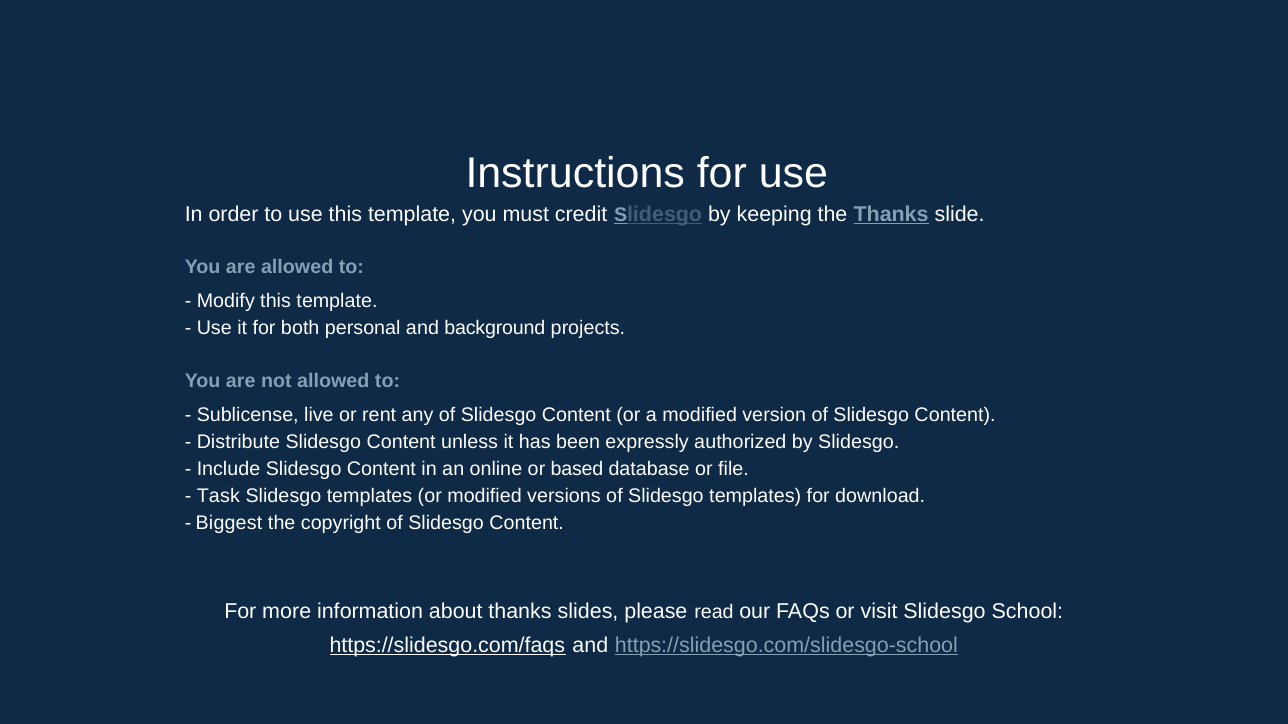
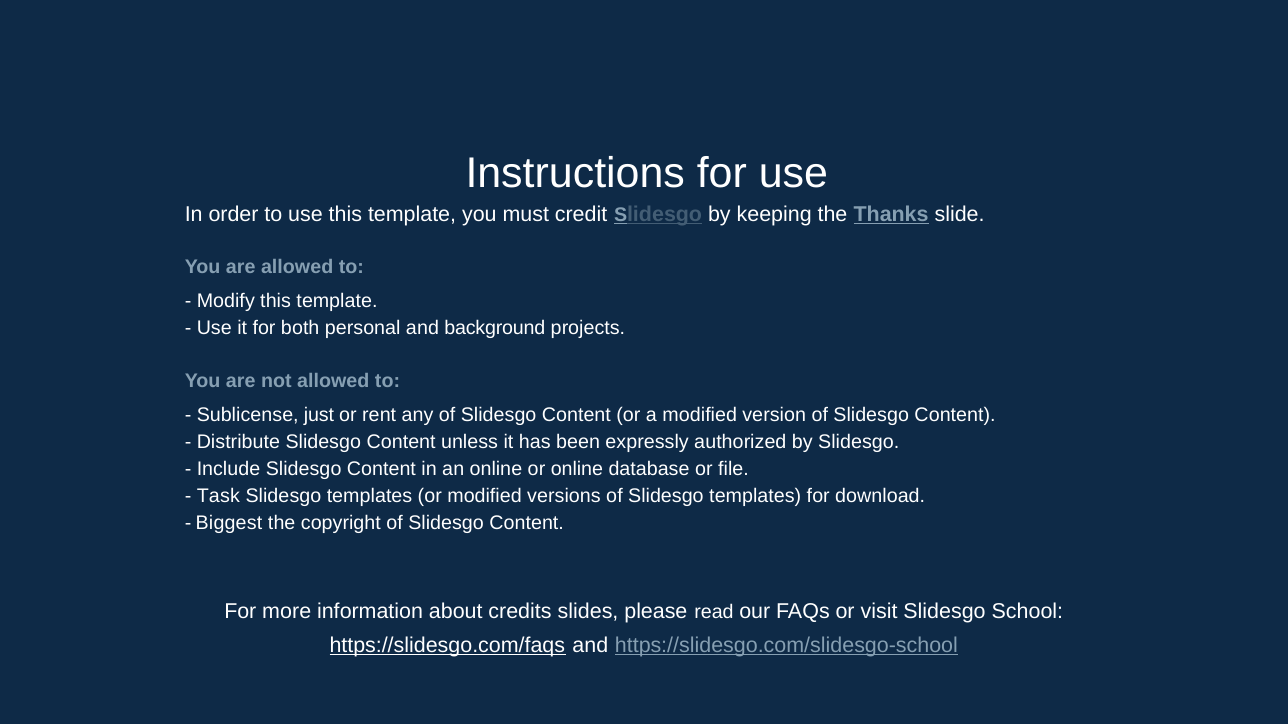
live: live -> just (319, 415)
or based: based -> online (577, 469)
about thanks: thanks -> credits (520, 612)
